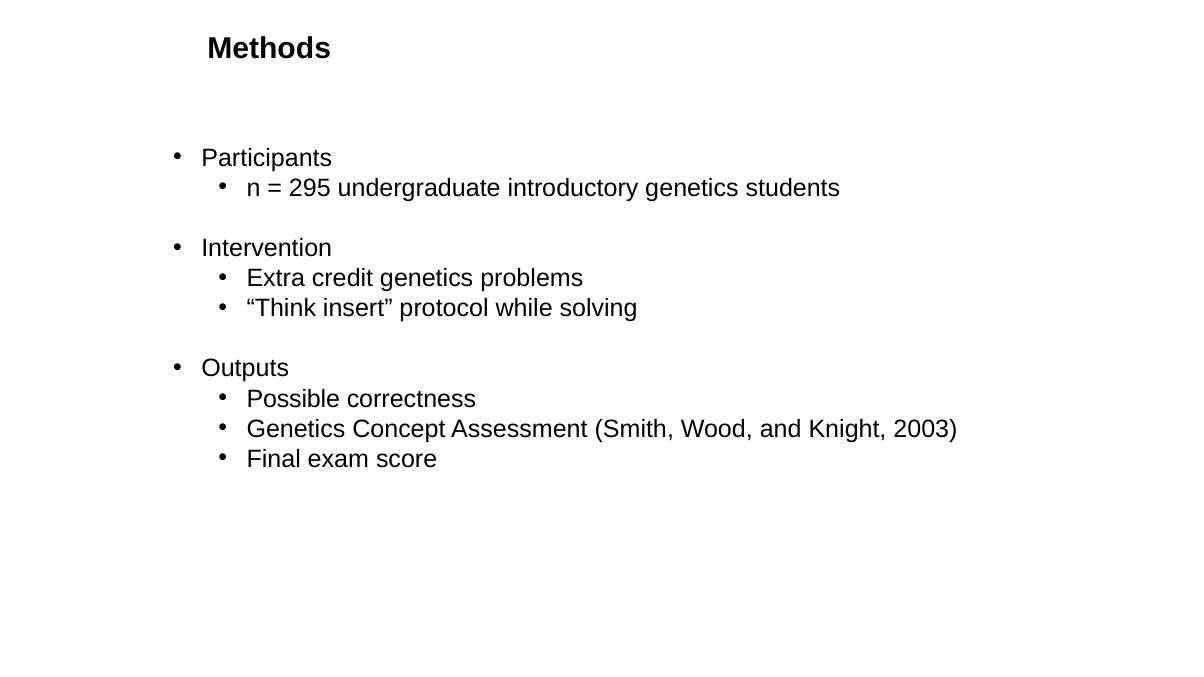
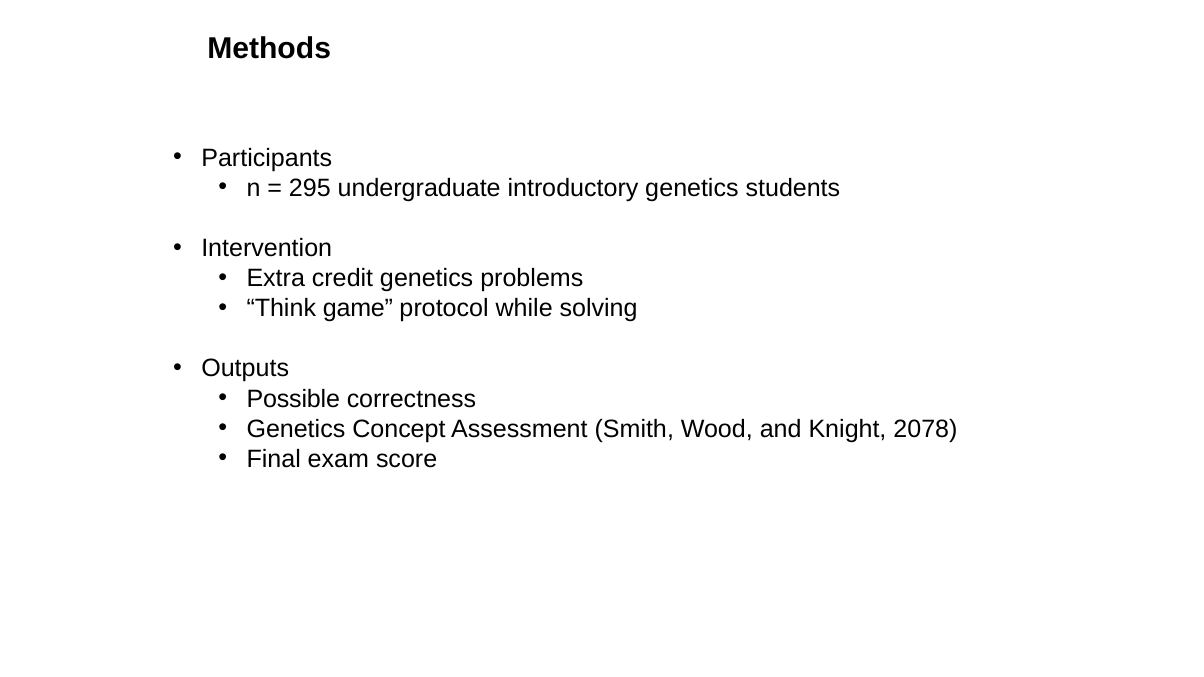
insert: insert -> game (358, 309)
2003: 2003 -> 2078 (925, 429)
